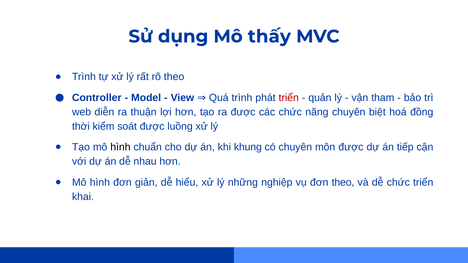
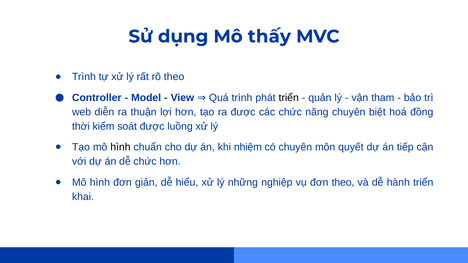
triển colour: red -> black (289, 98)
khung: khung -> nhiệm (248, 147)
môn được: được -> quyết (351, 147)
dễ nhau: nhau -> chức (145, 162)
dễ chức: chức -> hành (398, 182)
